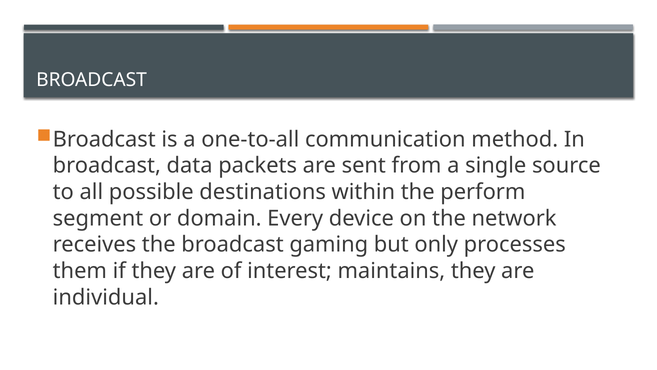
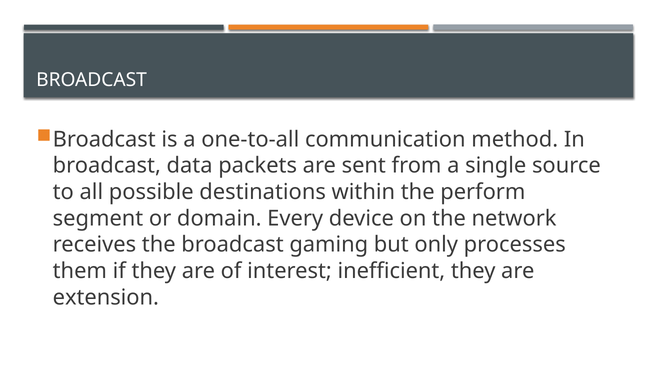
maintains: maintains -> inefficient (391, 271)
individual: individual -> extension (106, 297)
